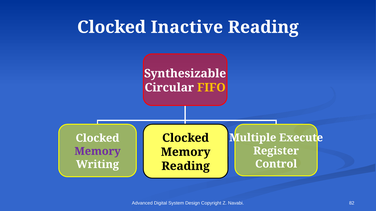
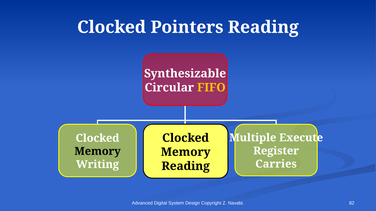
Inactive: Inactive -> Pointers (187, 27)
Memory colour: purple -> black (98, 152)
Control: Control -> Carries (276, 164)
